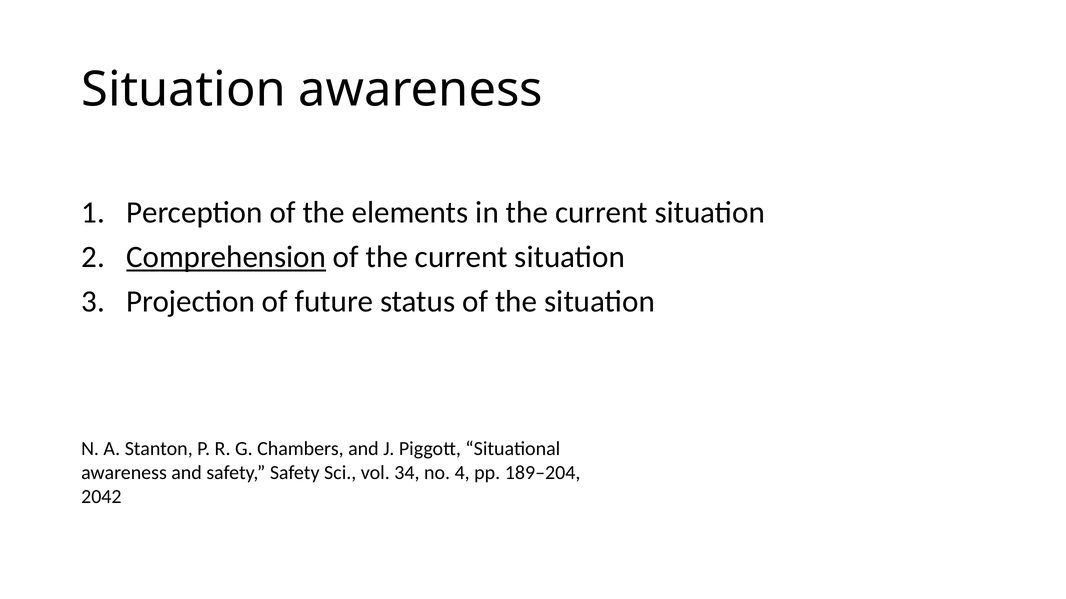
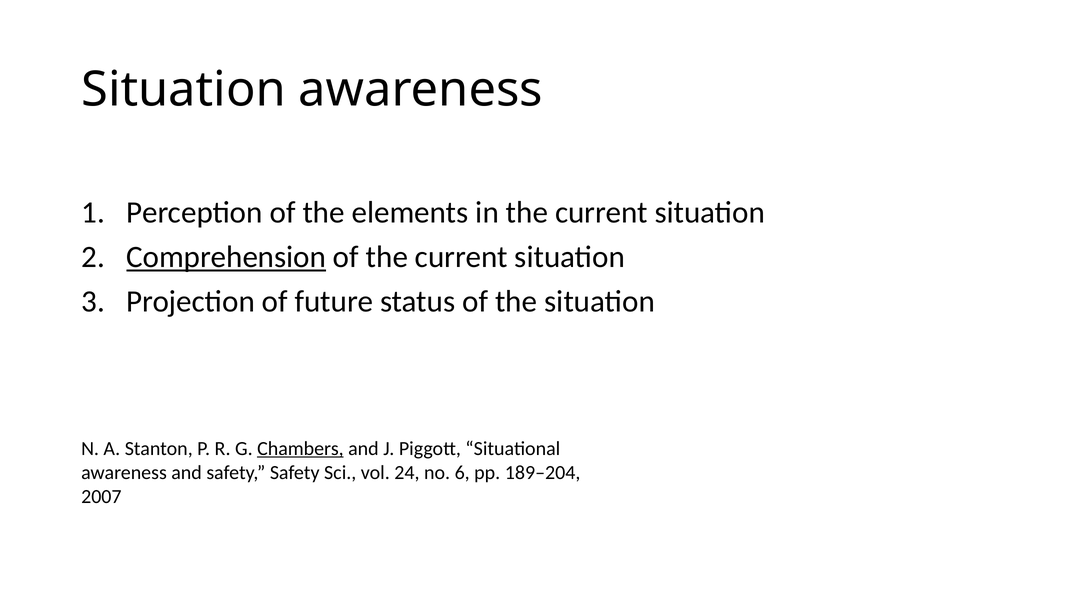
Chambers underline: none -> present (300, 449)
34: 34 -> 24 (407, 473)
4: 4 -> 6 (462, 473)
2042: 2042 -> 2007 (101, 497)
